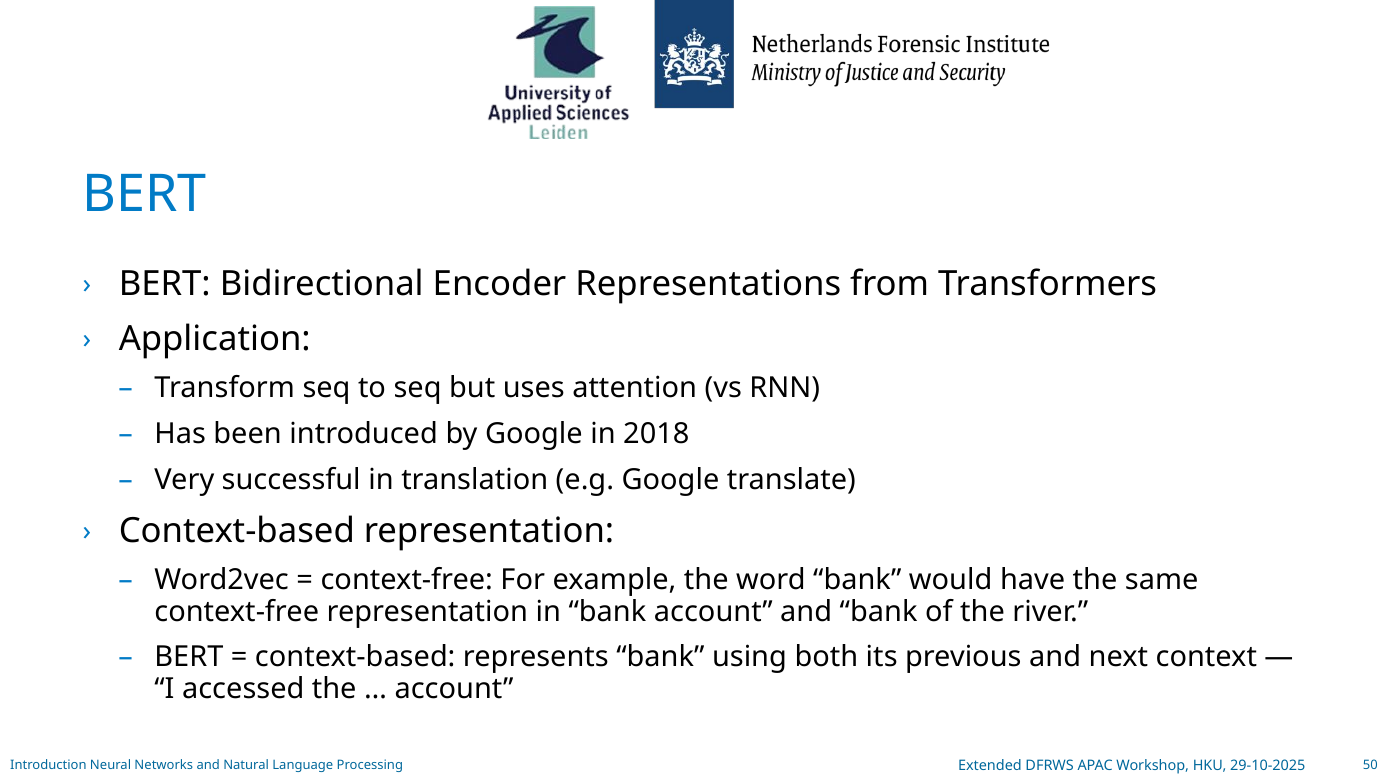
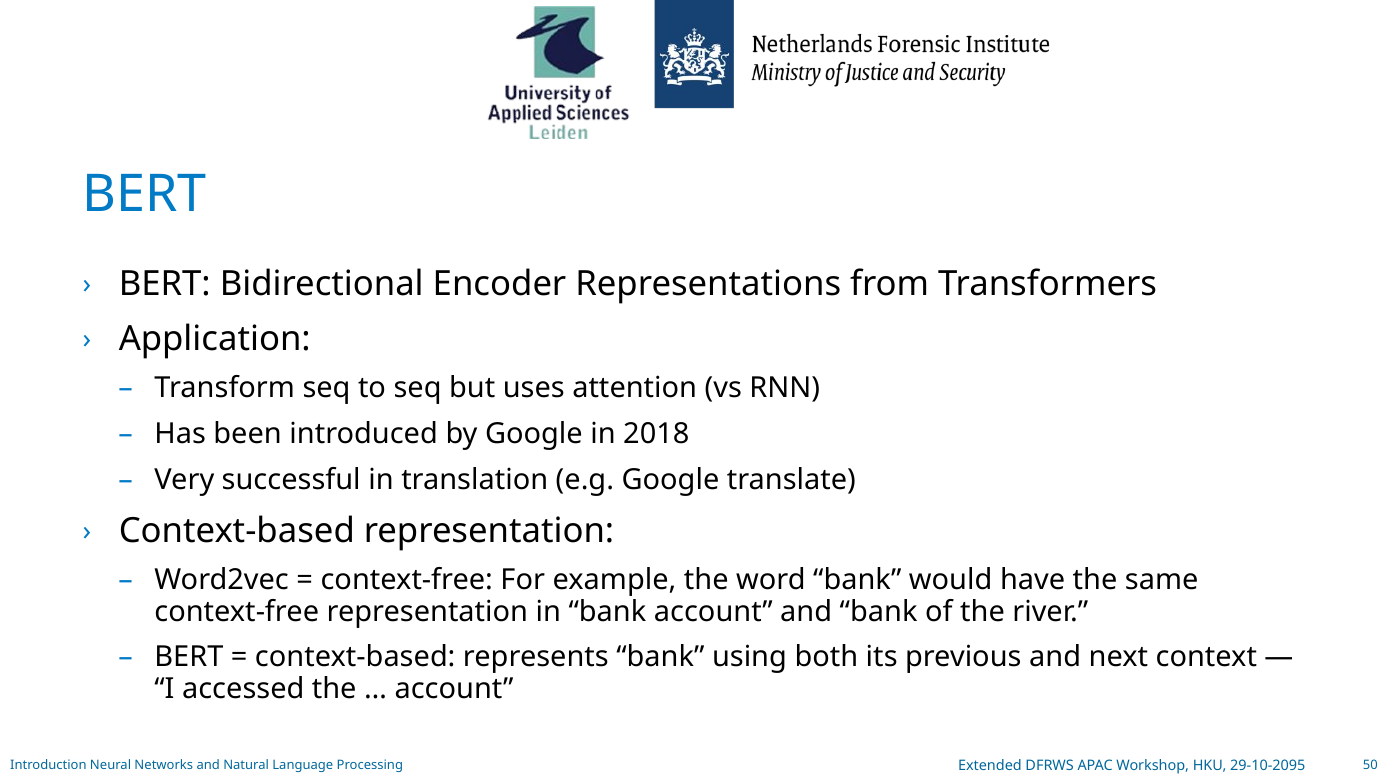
29-10-2025: 29-10-2025 -> 29-10-2095 (1268, 765)
